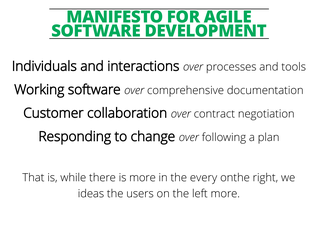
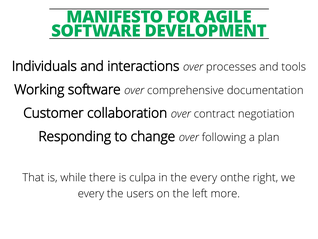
is more: more -> culpa (143, 177)
ideas: ideas -> every (91, 193)
